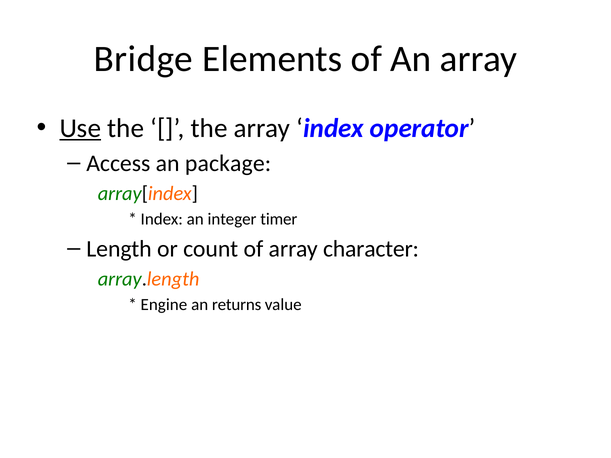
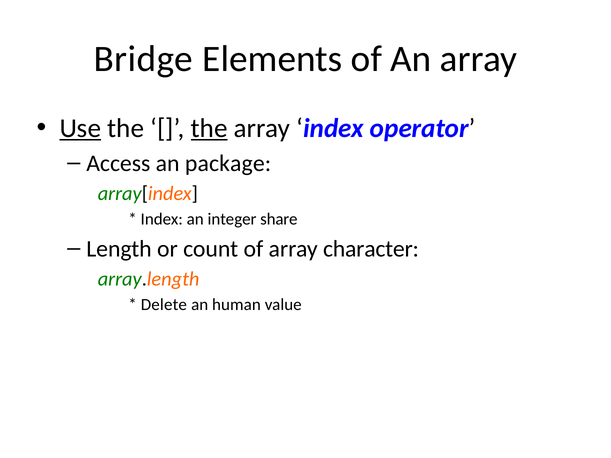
the underline: none -> present (209, 128)
timer: timer -> share (279, 219)
Engine: Engine -> Delete (164, 305)
returns: returns -> human (236, 305)
